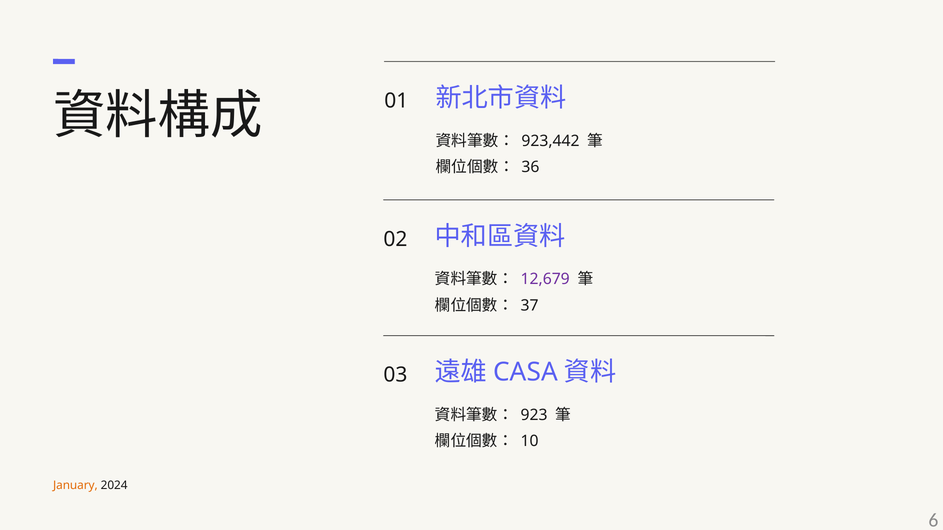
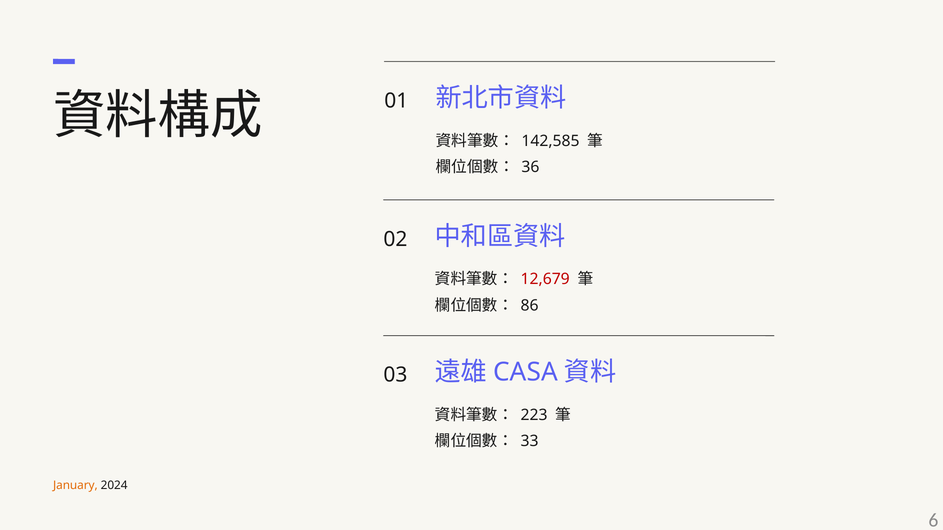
923,442: 923,442 -> 142,585 (550, 141)
12,679 colour: purple -> red (545, 279)
37: 37 -> 86 (530, 306)
923: 923 -> 223 (534, 415)
10: 10 -> 33 (530, 442)
